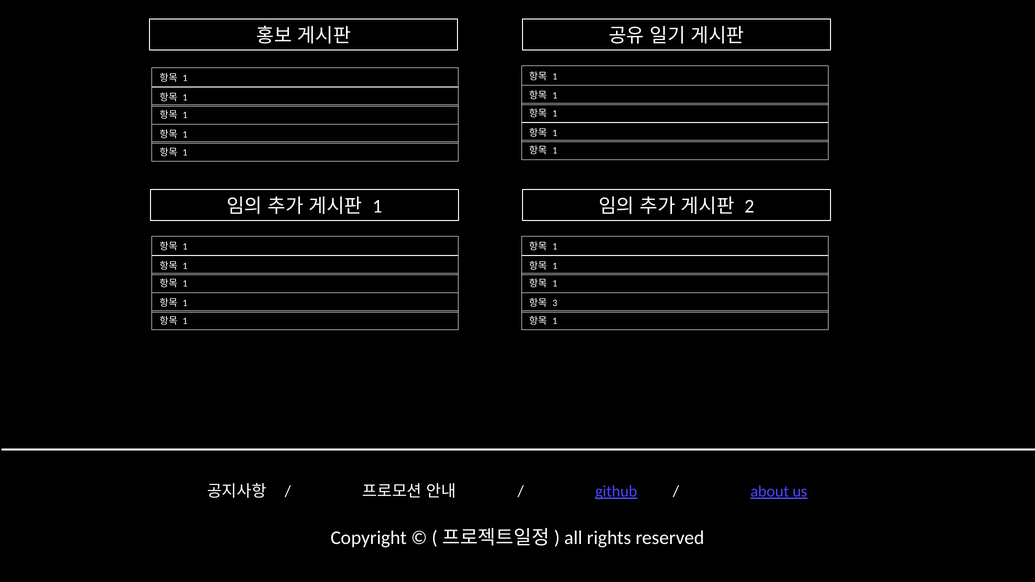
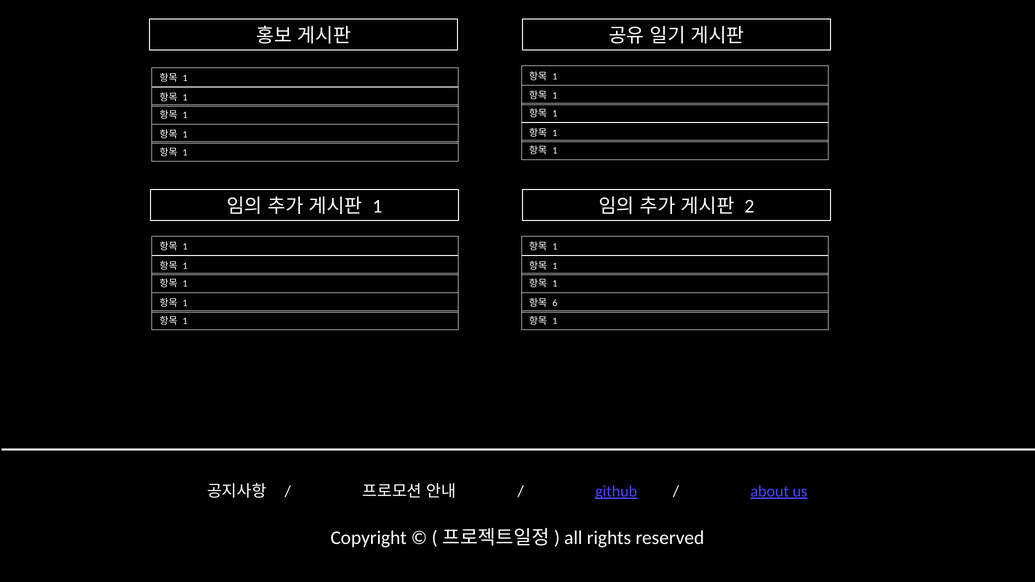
3: 3 -> 6 (555, 303)
